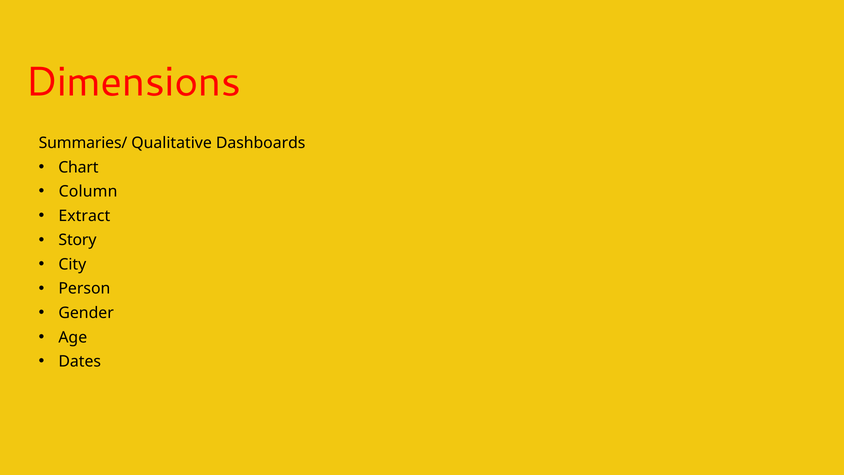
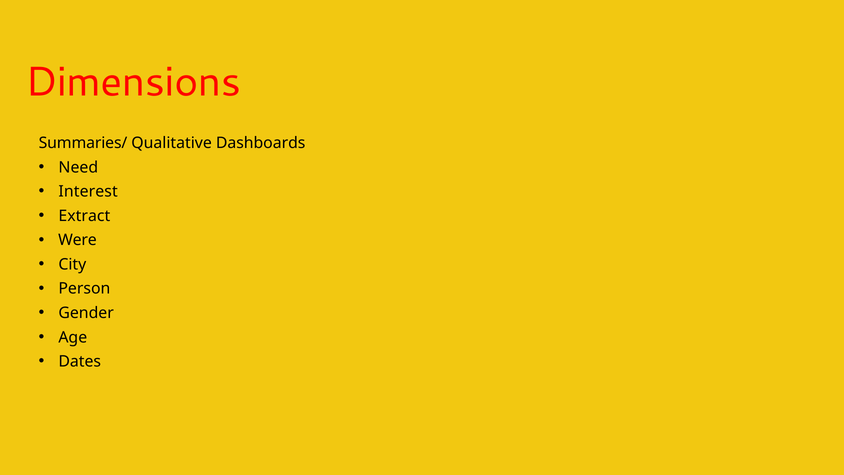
Chart: Chart -> Need (78, 167)
Column: Column -> Interest (88, 191)
Story: Story -> Were (77, 240)
